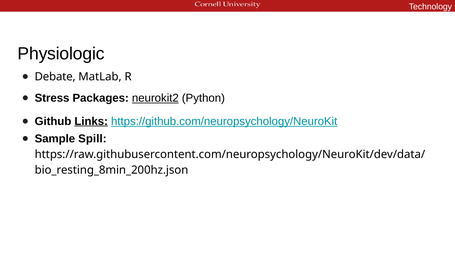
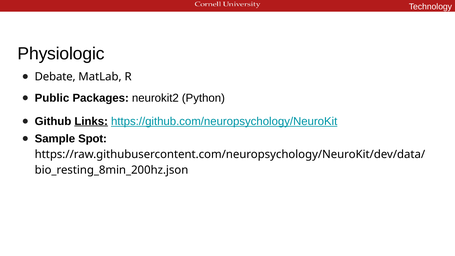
Stress: Stress -> Public (52, 98)
neurokit2 underline: present -> none (155, 98)
Spill: Spill -> Spot (93, 139)
